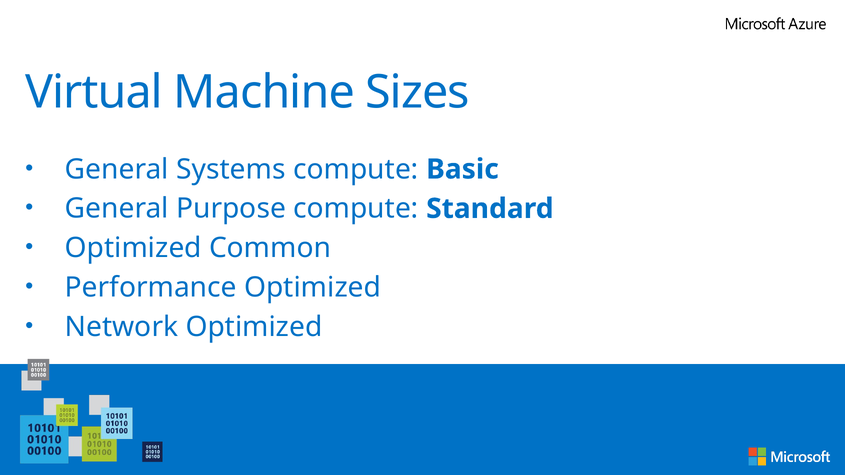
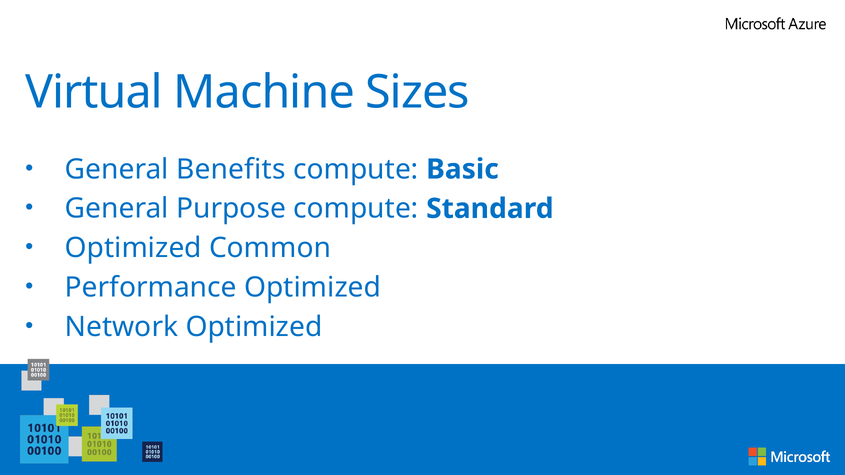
Systems: Systems -> Benefits (231, 169)
